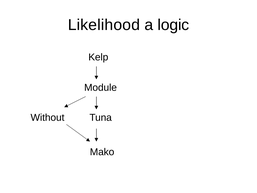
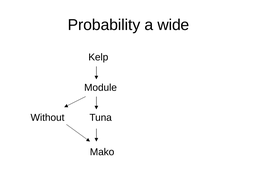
Likelihood: Likelihood -> Probability (104, 25)
logic: logic -> wide (173, 25)
